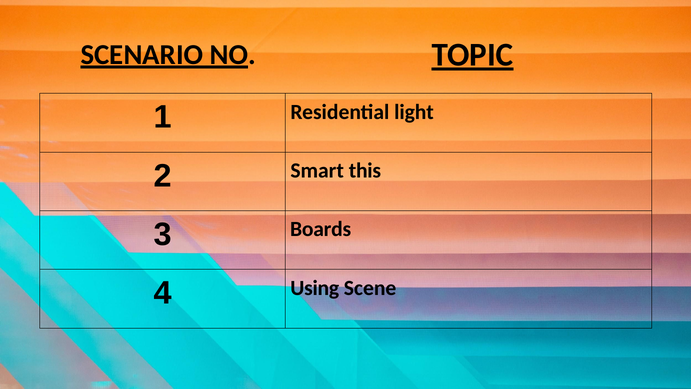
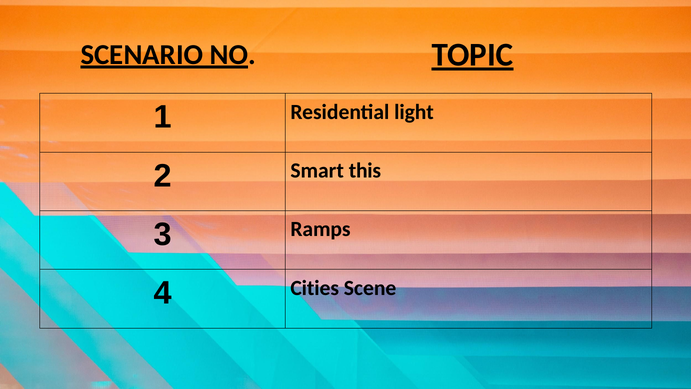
Boards: Boards -> Ramps (320, 229)
Using: Using -> Cities (315, 288)
